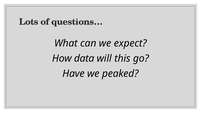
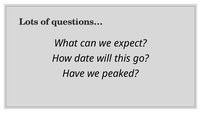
data: data -> date (84, 59)
